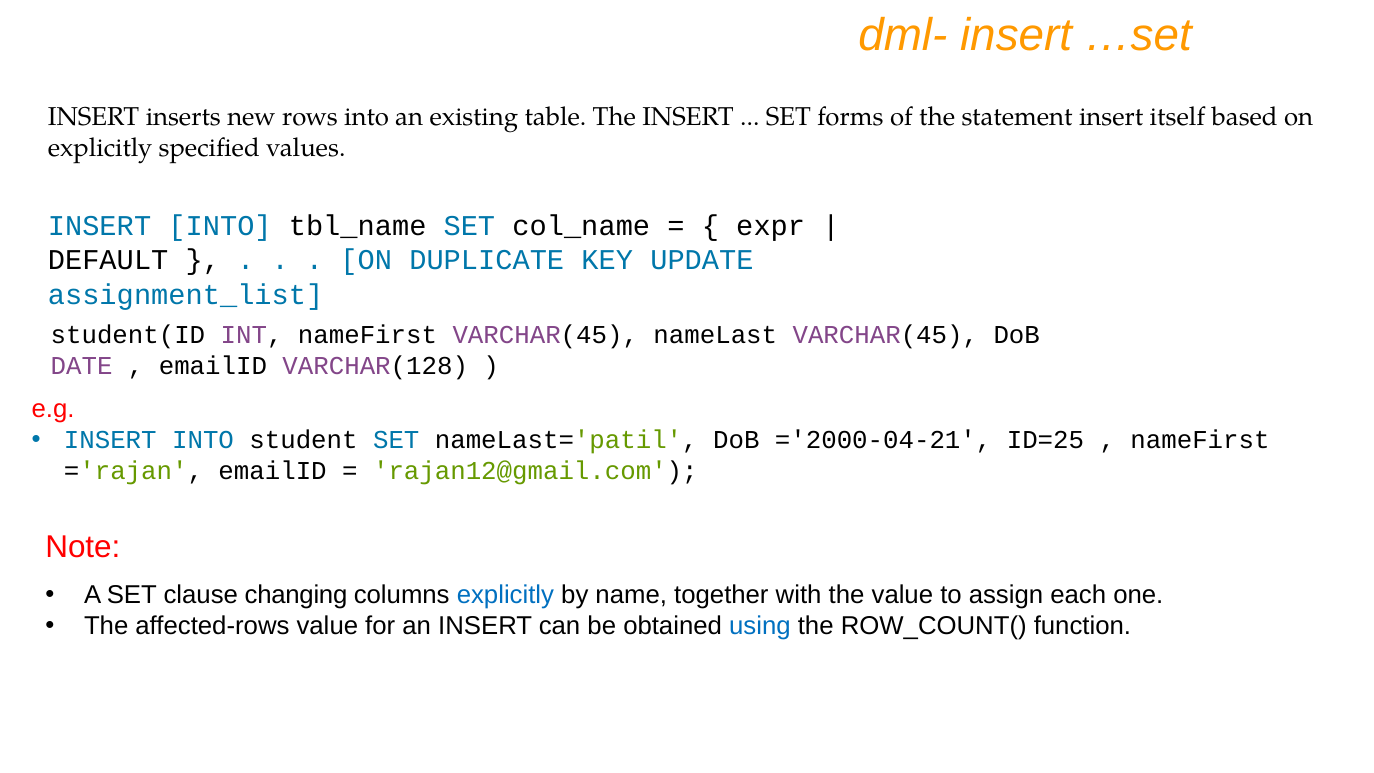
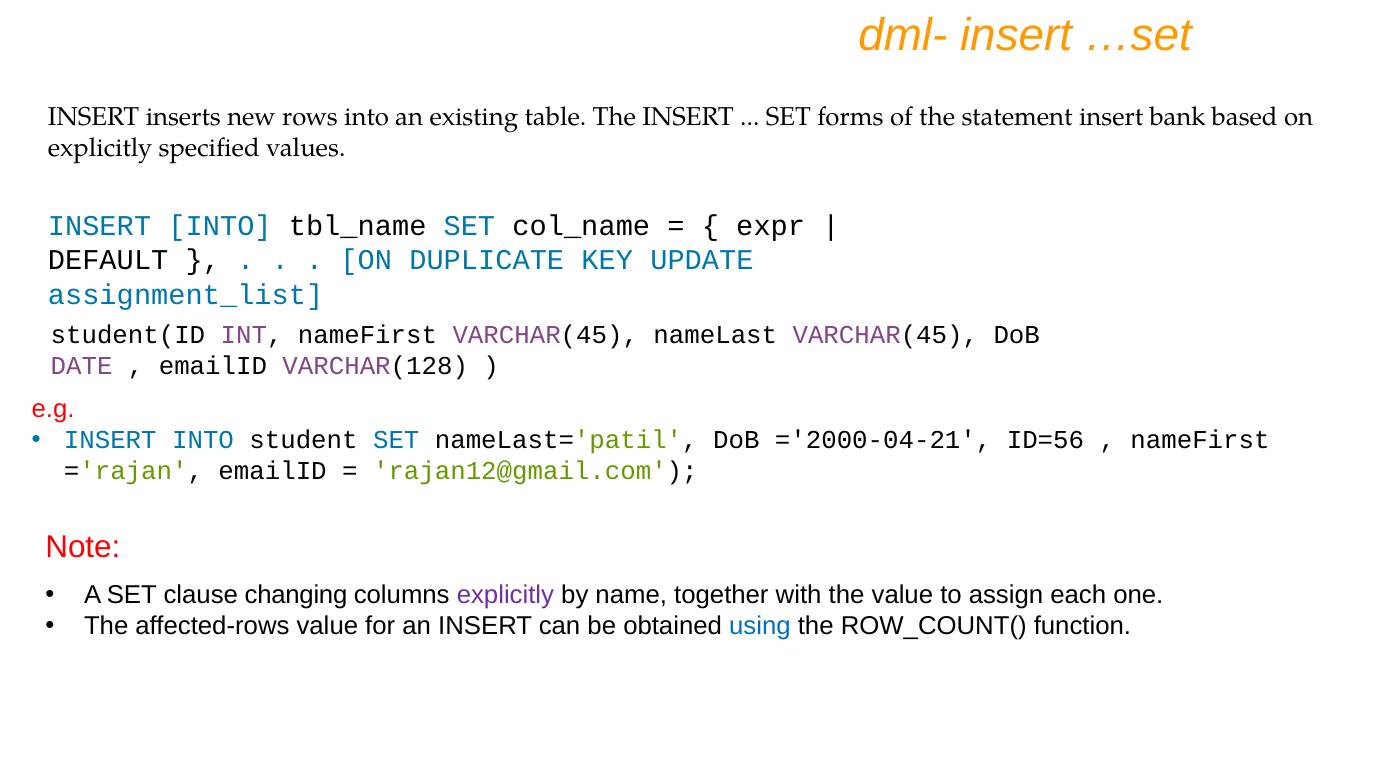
itself: itself -> bank (1177, 117)
ID=25: ID=25 -> ID=56 (1045, 440)
explicitly colour: blue -> purple (505, 595)
